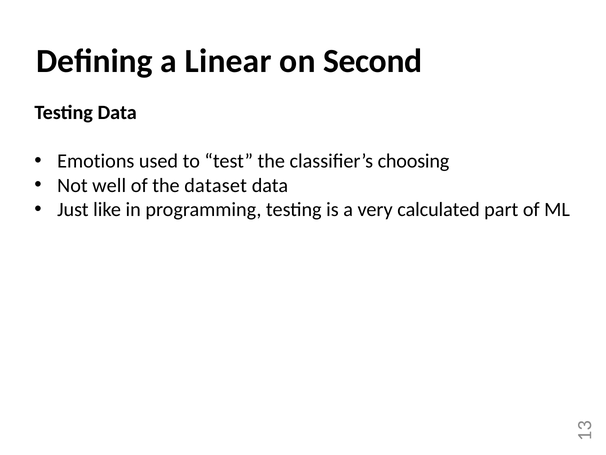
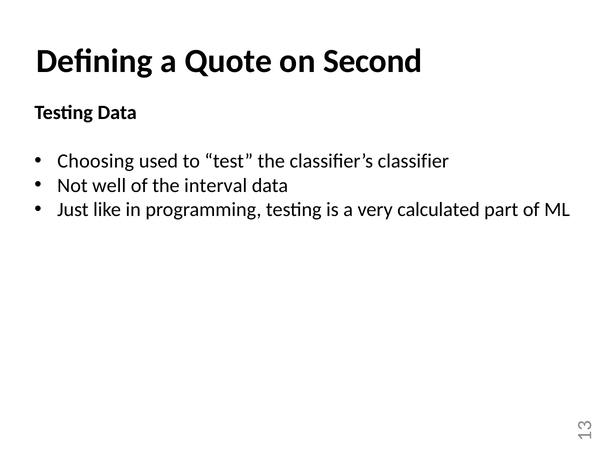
Linear: Linear -> Quote (228, 61)
Emotions: Emotions -> Choosing (96, 161)
choosing: choosing -> classifier (413, 161)
dataset: dataset -> interval (216, 185)
